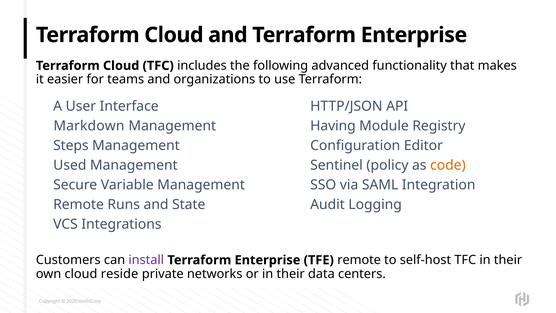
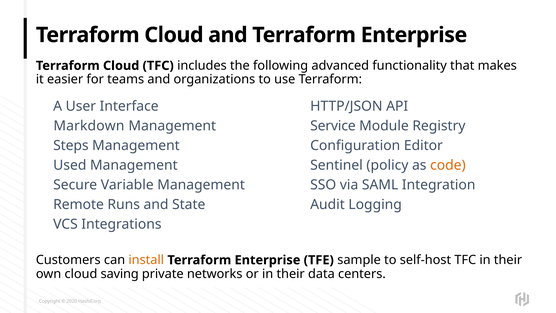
Having: Having -> Service (333, 126)
install colour: purple -> orange (146, 260)
TFE remote: remote -> sample (359, 260)
reside: reside -> saving (120, 274)
